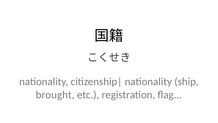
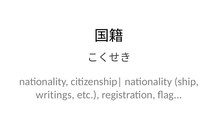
brought: brought -> writings (55, 94)
